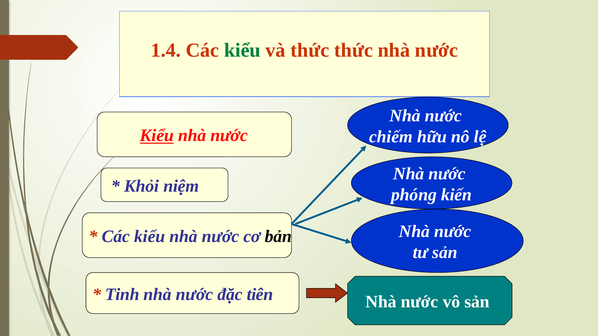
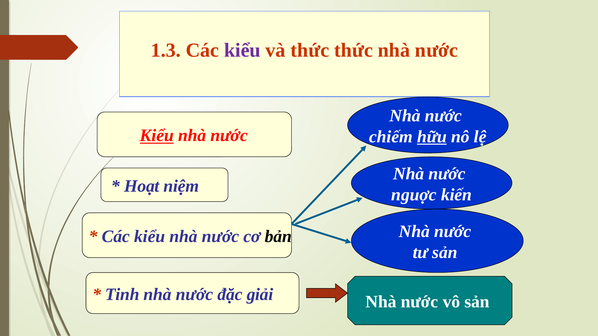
1.4: 1.4 -> 1.3 (166, 50)
kiểu colour: green -> purple (242, 50)
hữu underline: none -> present (432, 137)
Khỏi: Khỏi -> Hoạt (142, 186)
phóng: phóng -> nguợc (414, 195)
tiên: tiên -> giải (260, 295)
